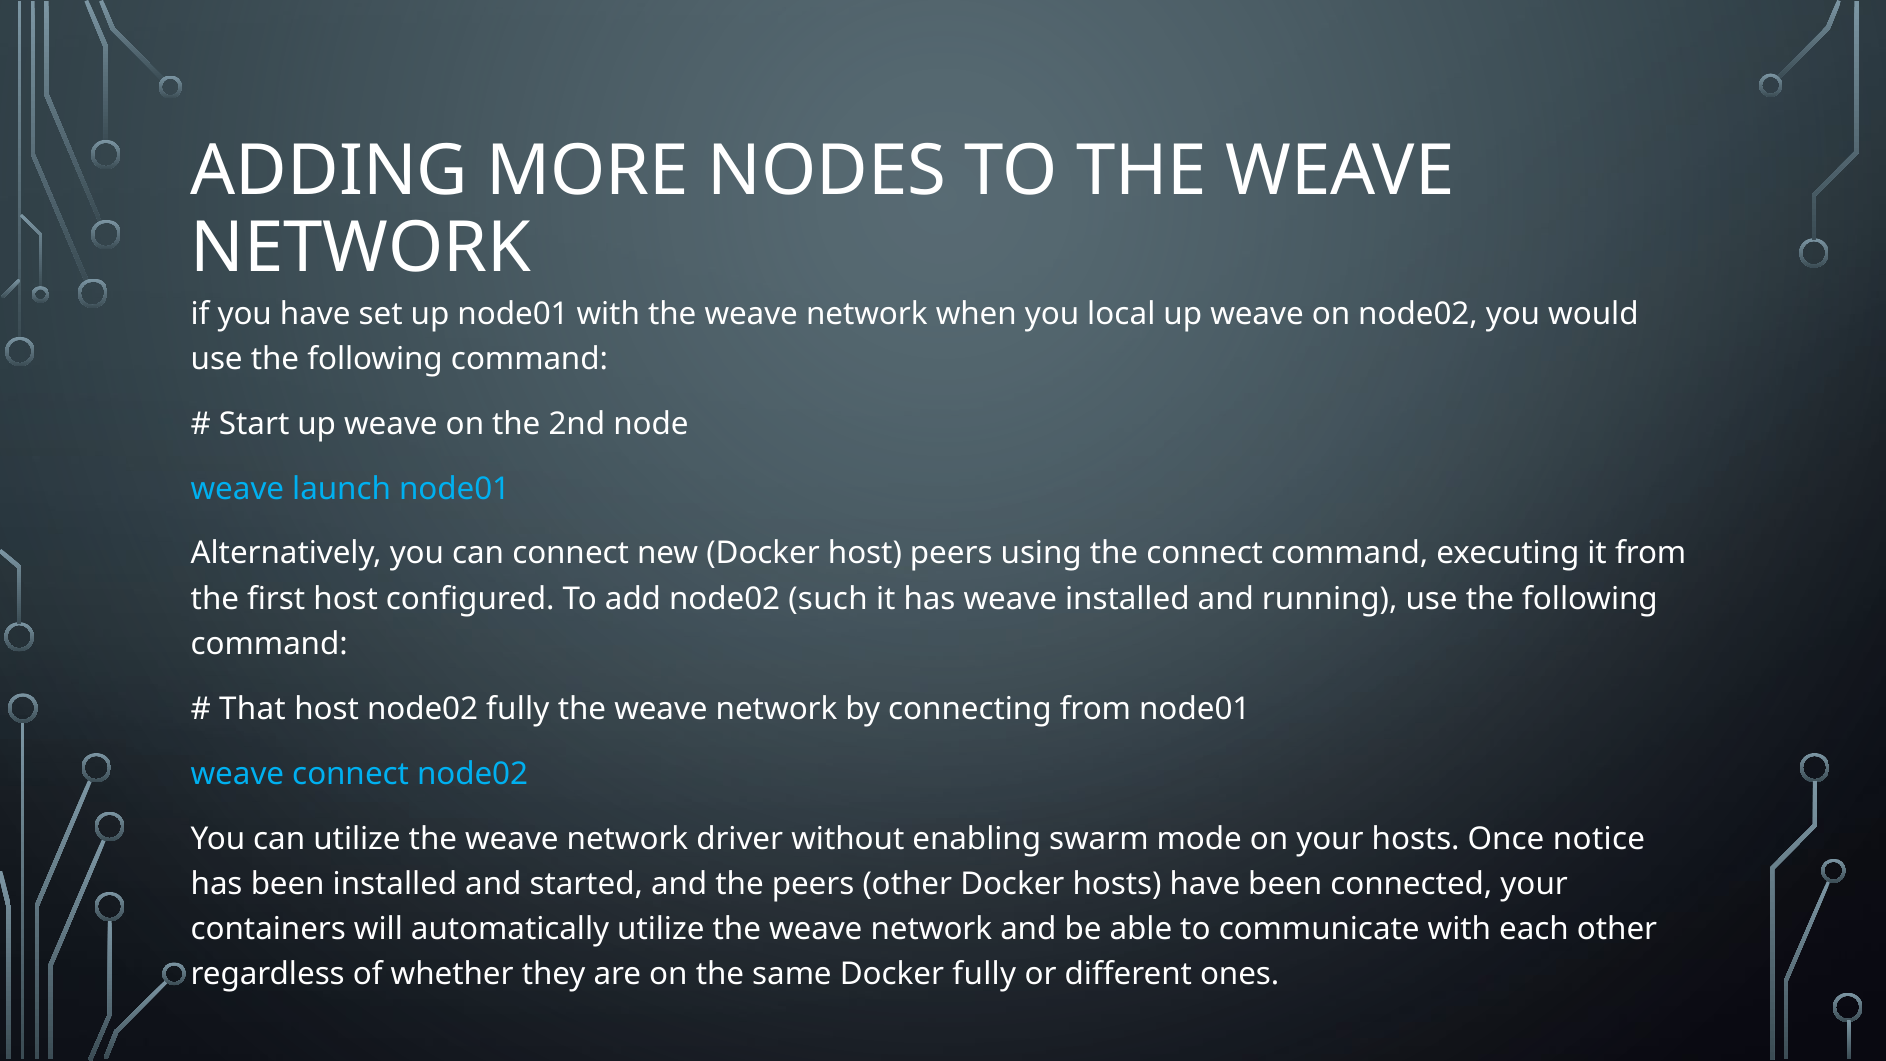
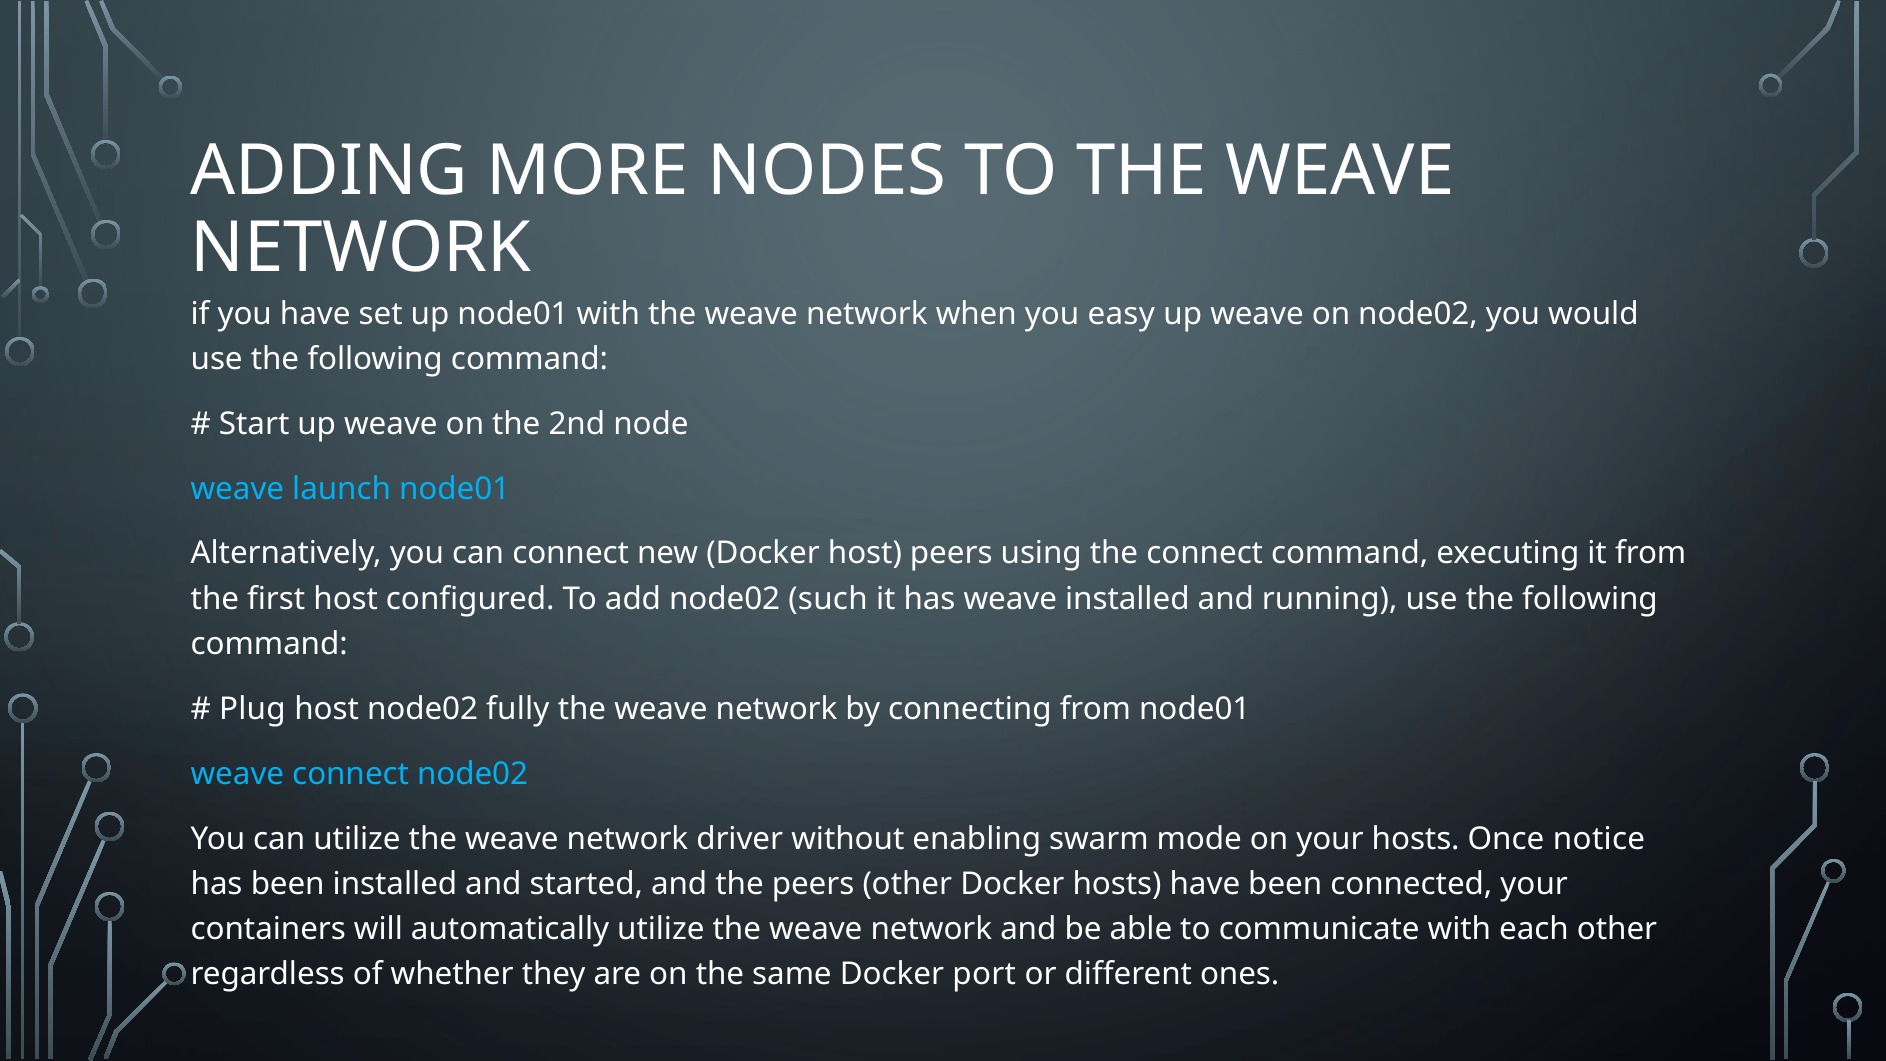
local: local -> easy (1121, 314)
That: That -> Plug (252, 709)
Docker fully: fully -> port (984, 974)
